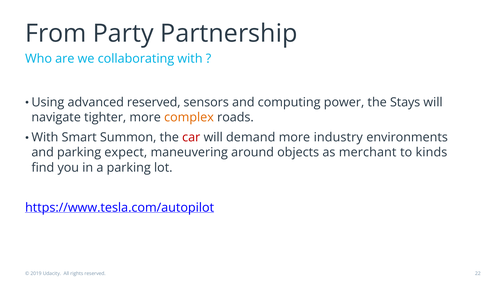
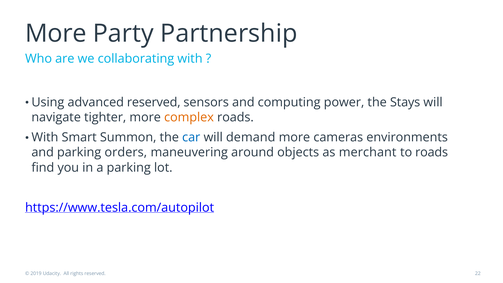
From: From -> More (56, 34)
car colour: red -> blue (191, 137)
industry: industry -> cameras (338, 137)
expect: expect -> orders (126, 152)
to kinds: kinds -> roads (432, 152)
